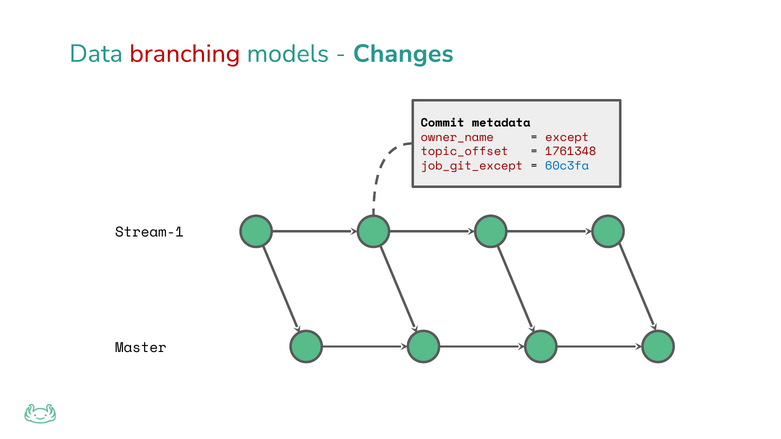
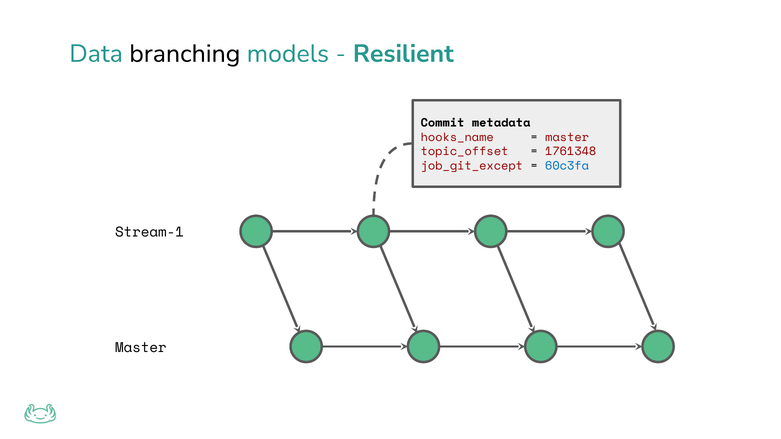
branching colour: red -> black (185, 54)
Changes: Changes -> Resilient (403, 54)
owner_name: owner_name -> hooks_name (457, 137)
except: except -> master (567, 137)
